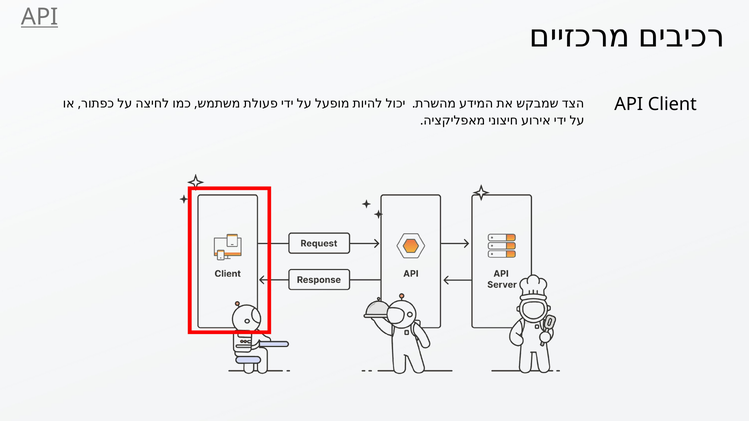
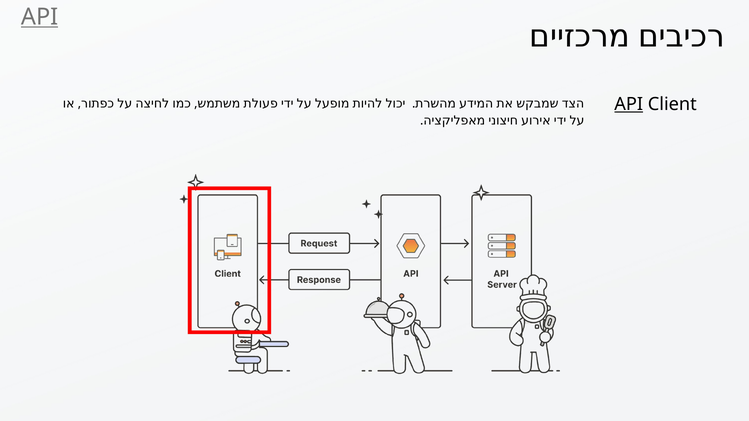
API underline: none -> present (629, 104)
